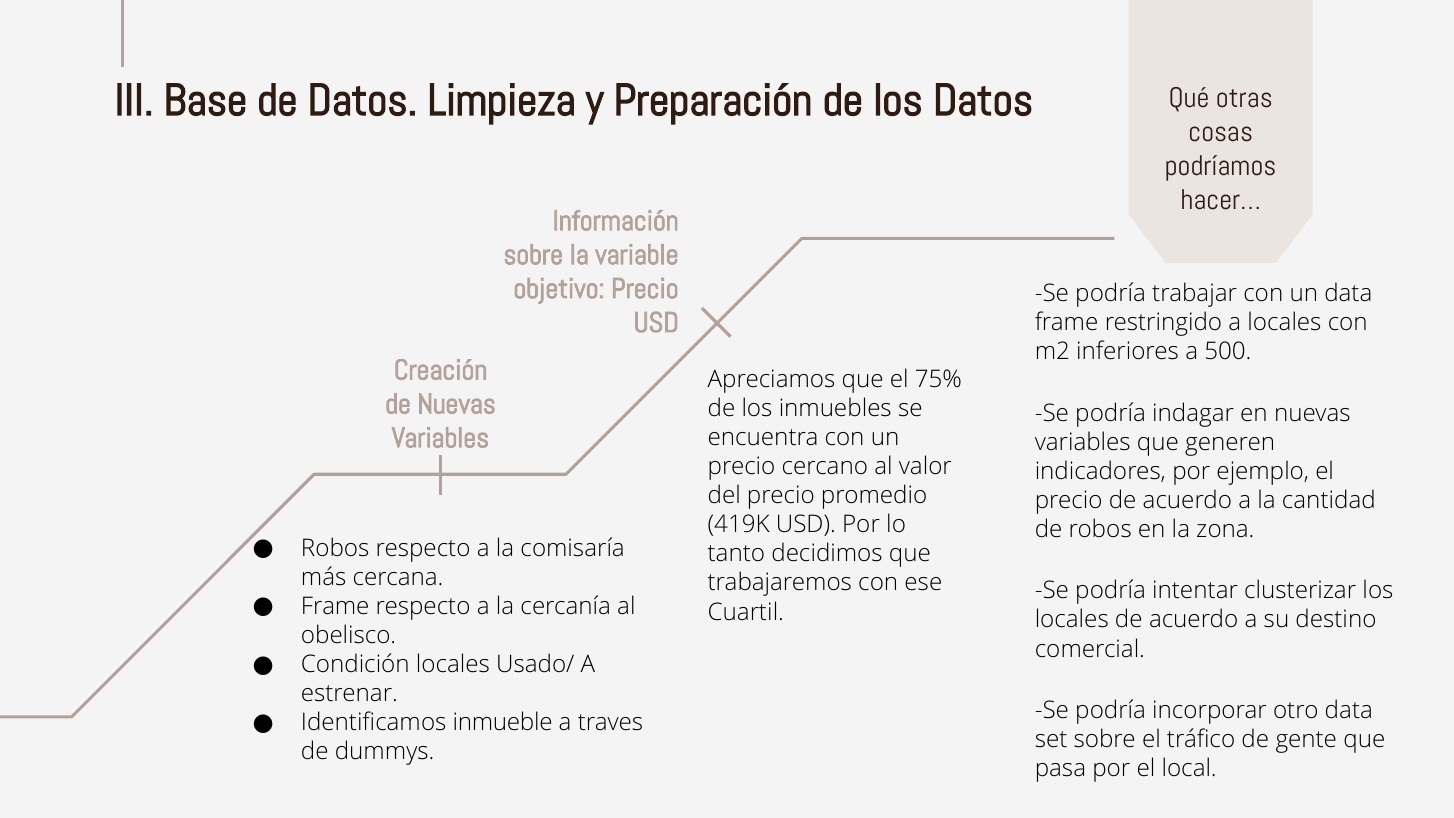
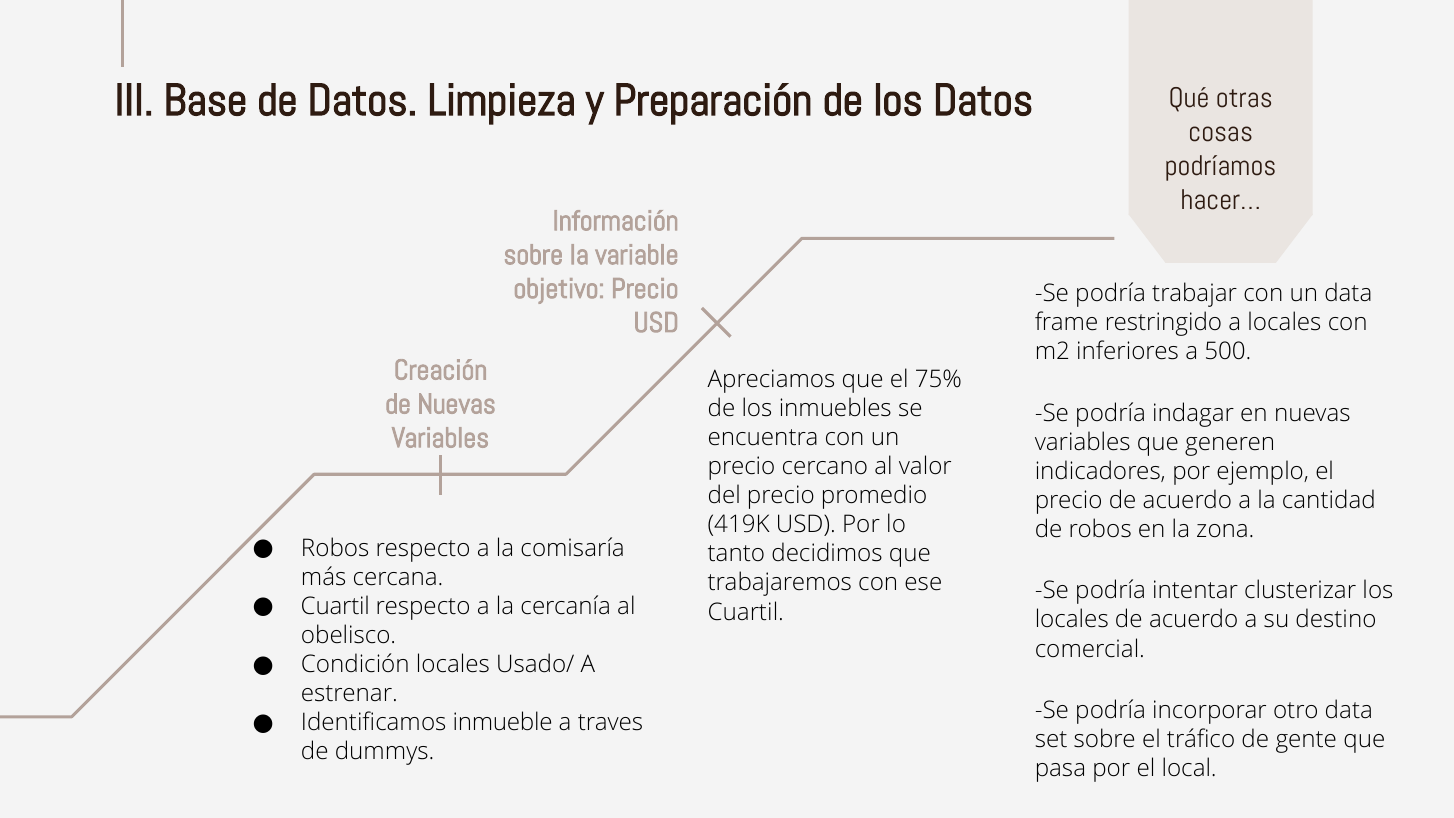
Frame: Frame -> Cuartil (335, 606)
